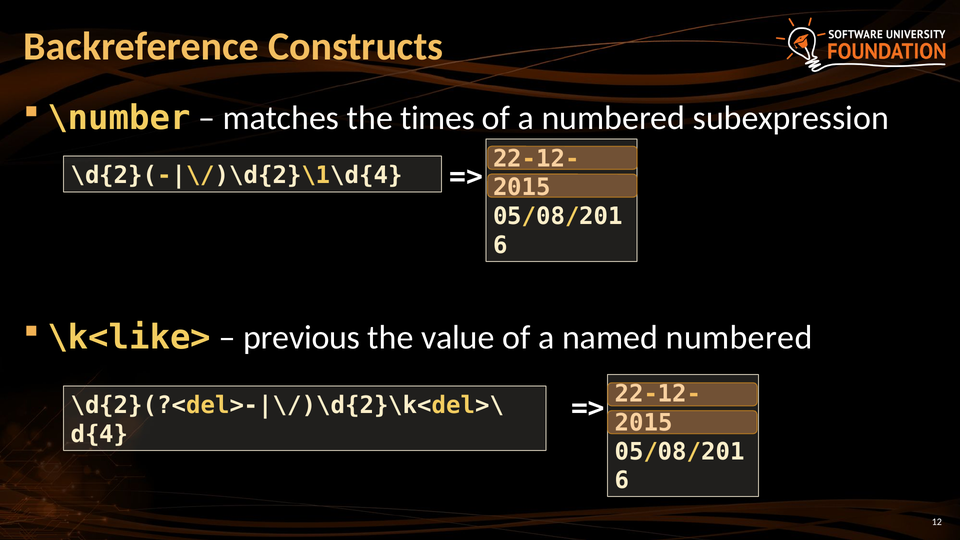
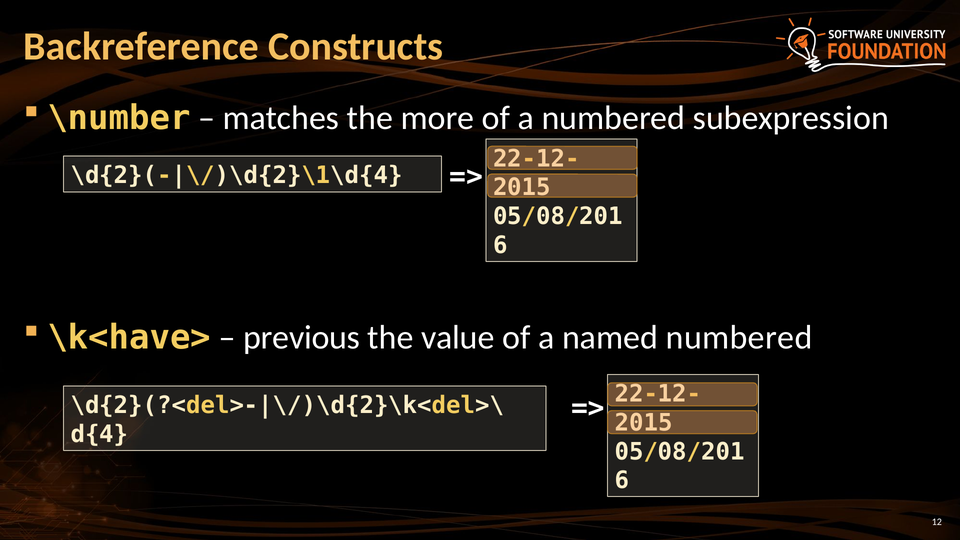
times: times -> more (437, 118)
\k<like>: \k<like> -> \k<have> (129, 338)
